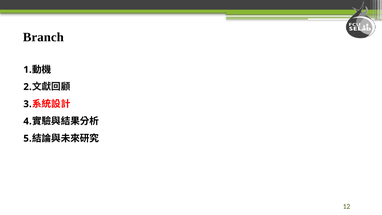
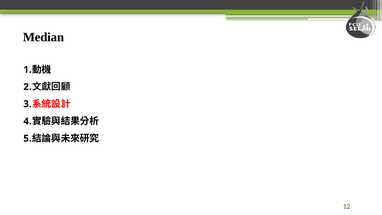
Branch: Branch -> Median (43, 37)
